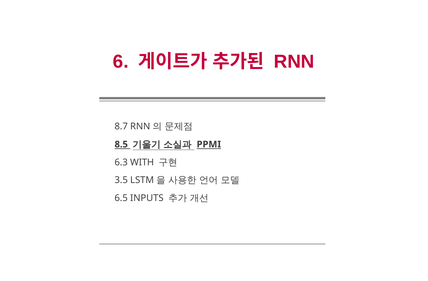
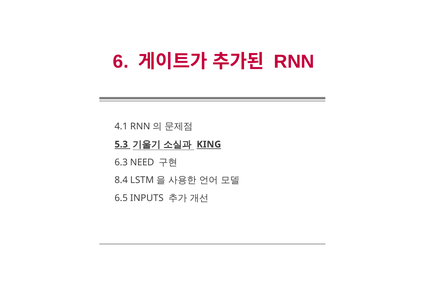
8.7: 8.7 -> 4.1 (121, 127)
8.5: 8.5 -> 5.3 (121, 144)
PPMI: PPMI -> KING (209, 144)
WITH: WITH -> NEED (142, 162)
3.5: 3.5 -> 8.4 (121, 180)
